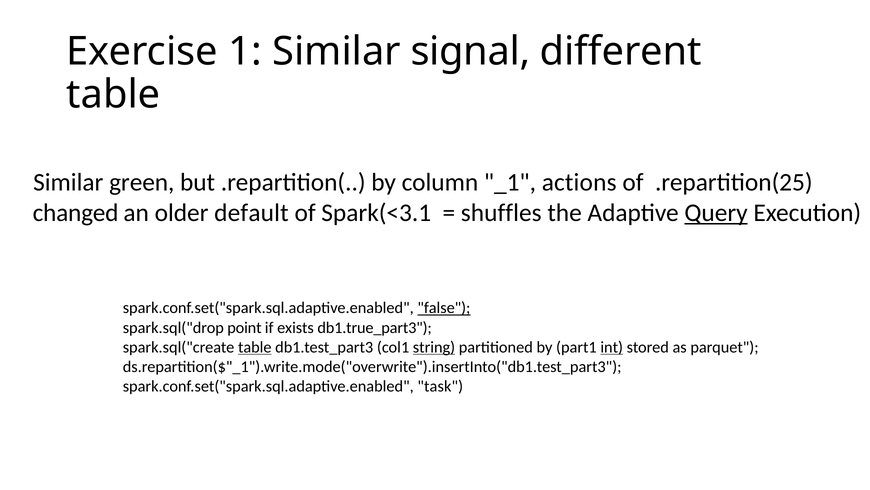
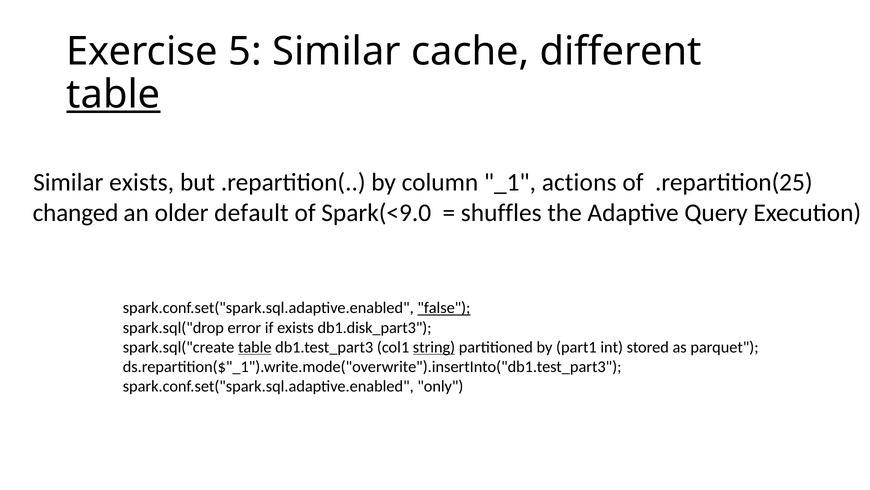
1: 1 -> 5 (245, 52)
signal: signal -> cache (470, 52)
table underline: none -> present (113, 95)
Similar green: green -> exists (142, 182)
Spark(<3.1: Spark(<3.1 -> Spark(<9.0 (376, 212)
Query underline: present -> none (716, 212)
point: point -> error (244, 327)
db1.true_part3: db1.true_part3 -> db1.disk_part3 (375, 327)
int underline: present -> none (612, 347)
task: task -> only (440, 386)
